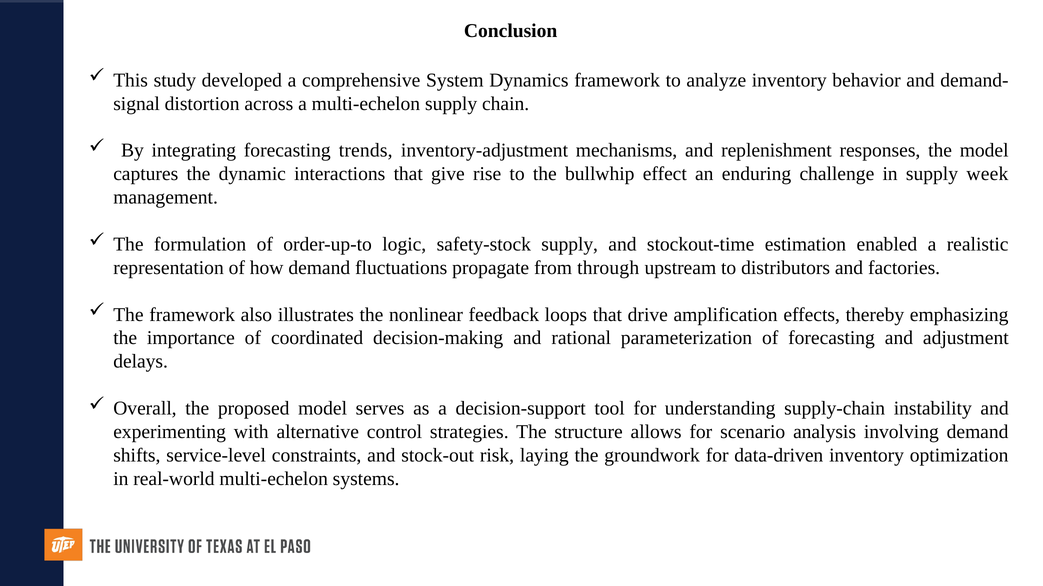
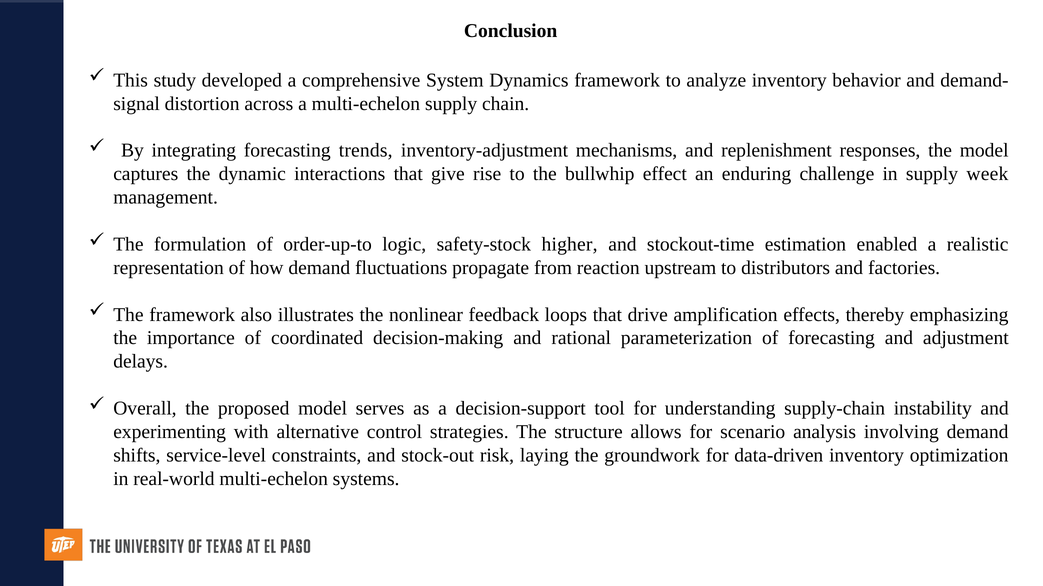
safety-stock supply: supply -> higher (570, 245)
through: through -> reaction (608, 268)
